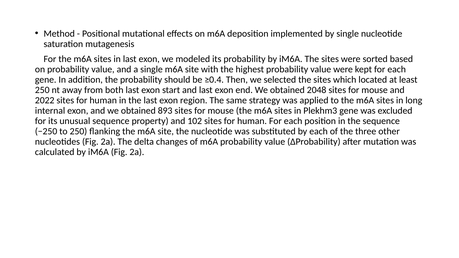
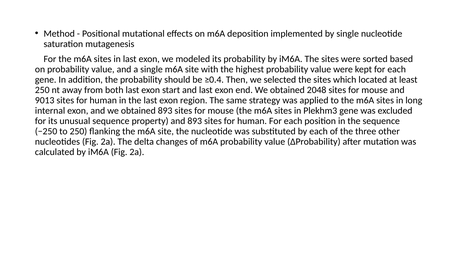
2022: 2022 -> 9013 (45, 100)
and 102: 102 -> 893 (195, 121)
